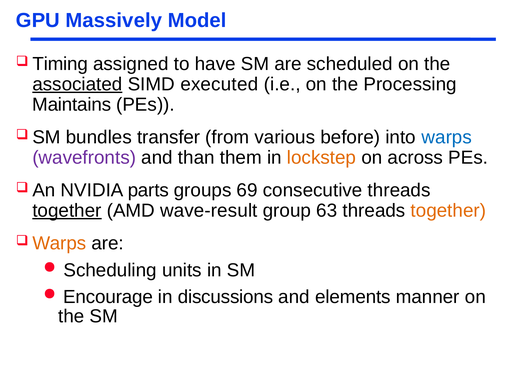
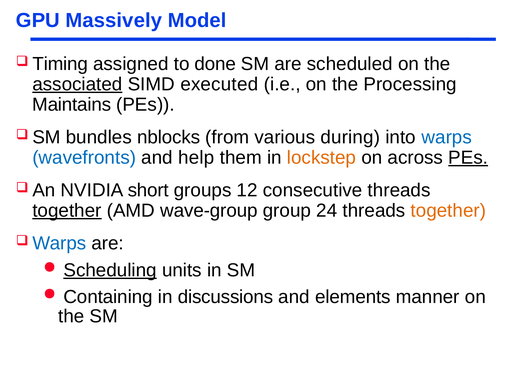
have: have -> done (215, 64)
transfer: transfer -> nblocks (169, 137)
before: before -> during (350, 137)
wavefronts colour: purple -> blue (84, 157)
than: than -> help (196, 157)
PEs underline: none -> present (468, 157)
parts: parts -> short (148, 190)
69: 69 -> 12 (247, 190)
wave-result: wave-result -> wave-group (209, 210)
63: 63 -> 24 (327, 210)
Warps colour: orange -> blue (59, 243)
Scheduling underline: none -> present (110, 270)
Encourage: Encourage -> Containing (108, 297)
